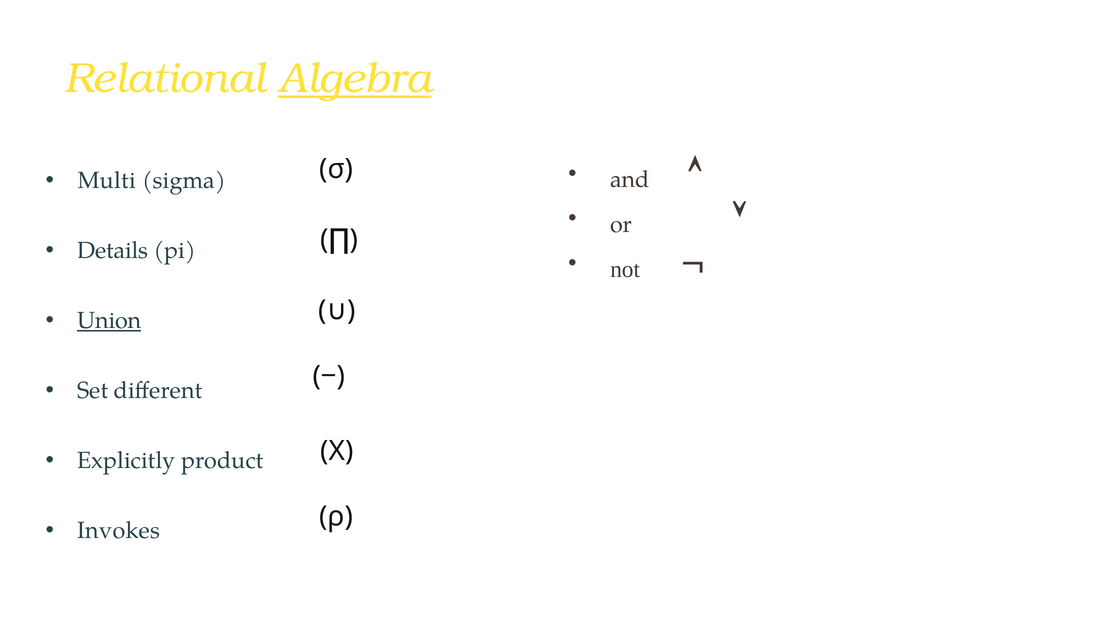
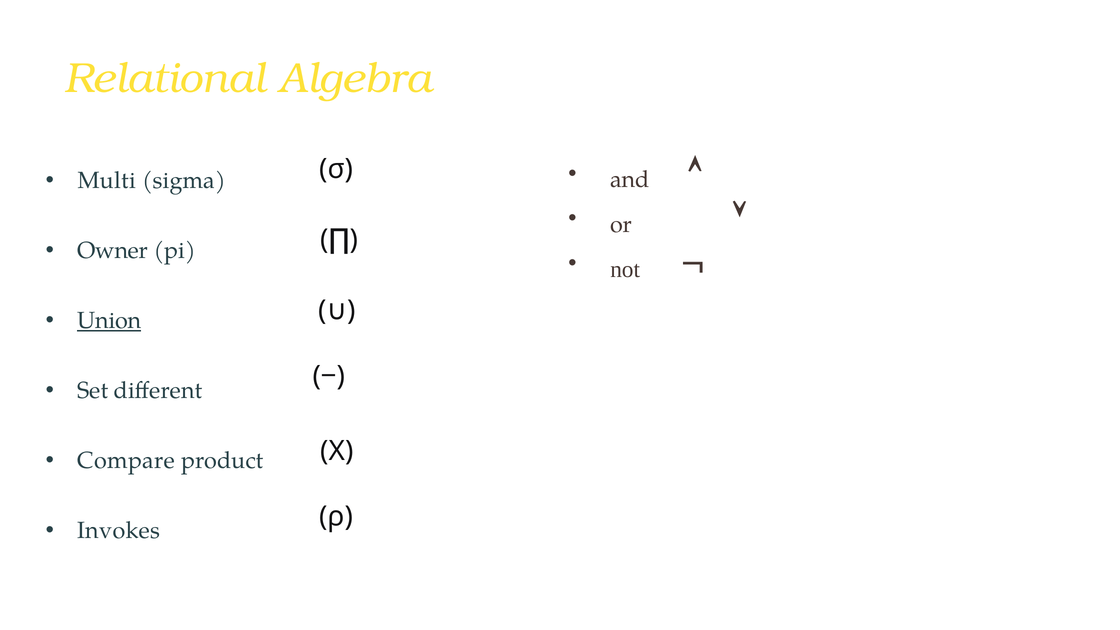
Algebra underline: present -> none (355, 79)
Details: Details -> Owner (113, 251)
Explicitly: Explicitly -> Compare (126, 461)
